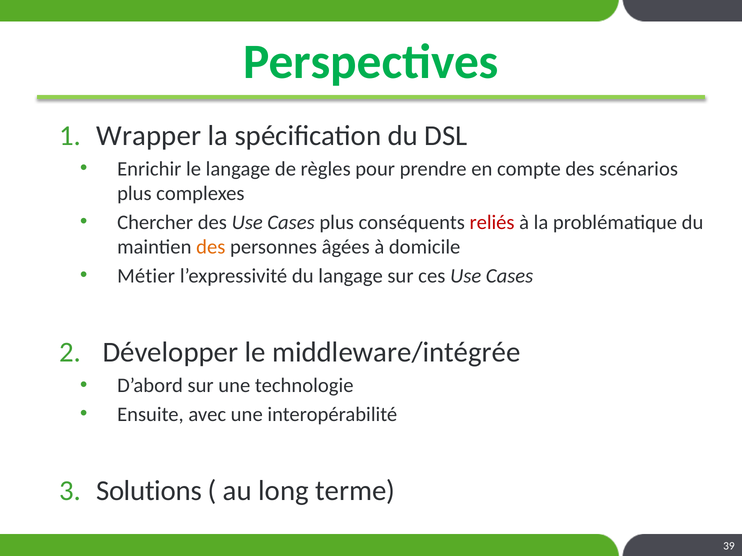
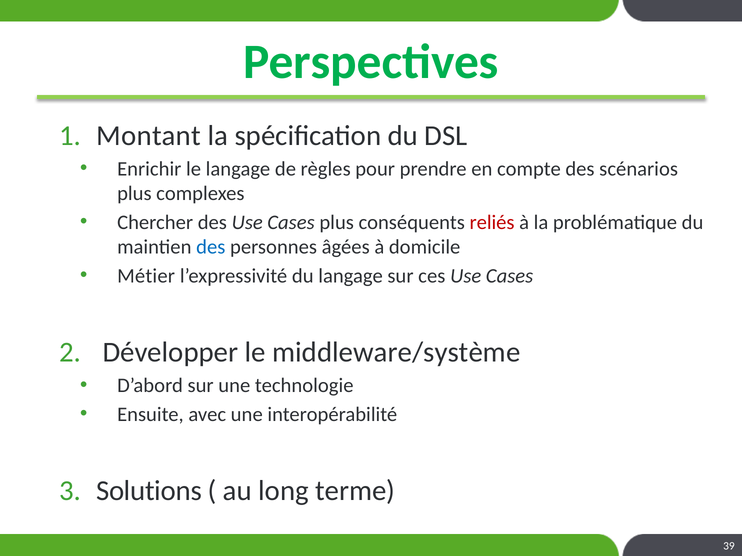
Wrapper: Wrapper -> Montant (149, 136)
des colour: orange -> blue (211, 247)
middleware/intégrée: middleware/intégrée -> middleware/système (396, 353)
